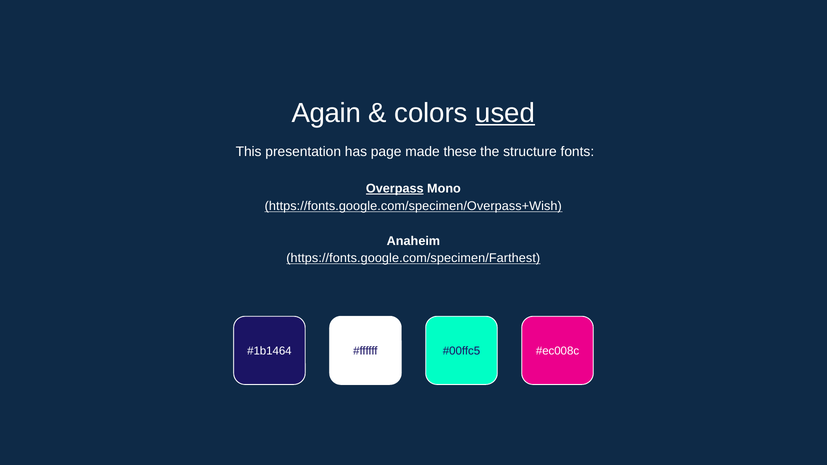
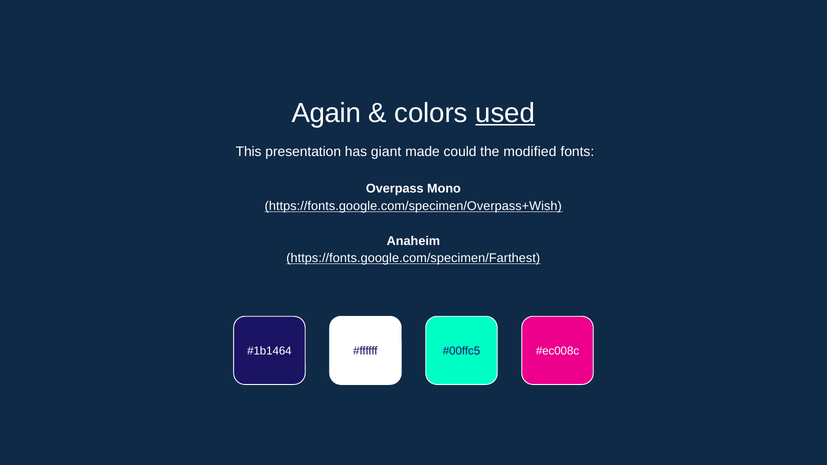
page: page -> giant (386, 152)
these: these -> could (460, 152)
structure: structure -> modified (530, 152)
Overpass underline: present -> none (395, 189)
